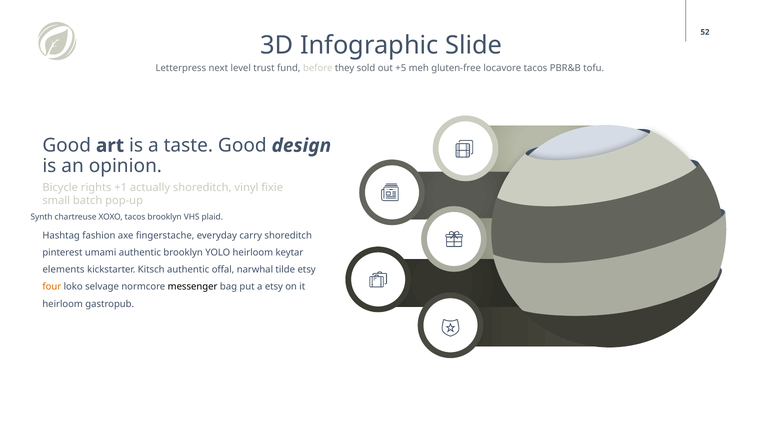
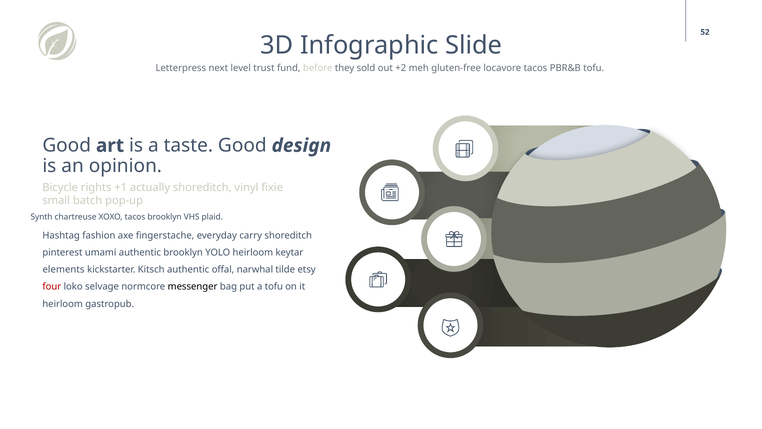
+5: +5 -> +2 (401, 68)
four colour: orange -> red (52, 287)
a etsy: etsy -> tofu (274, 287)
